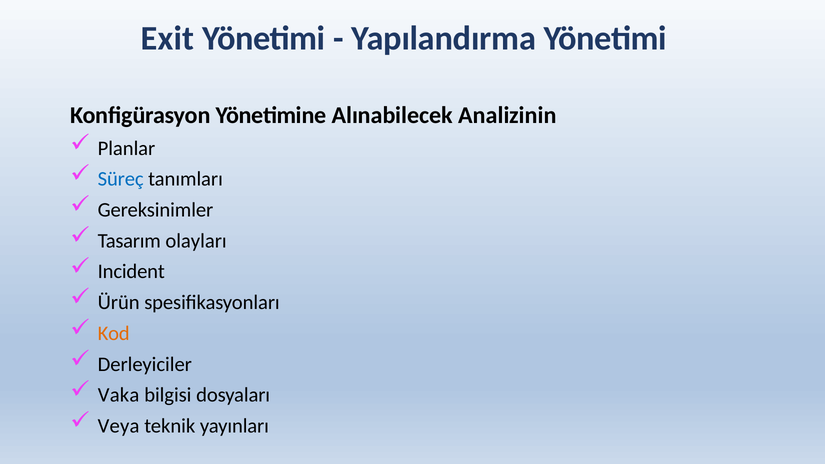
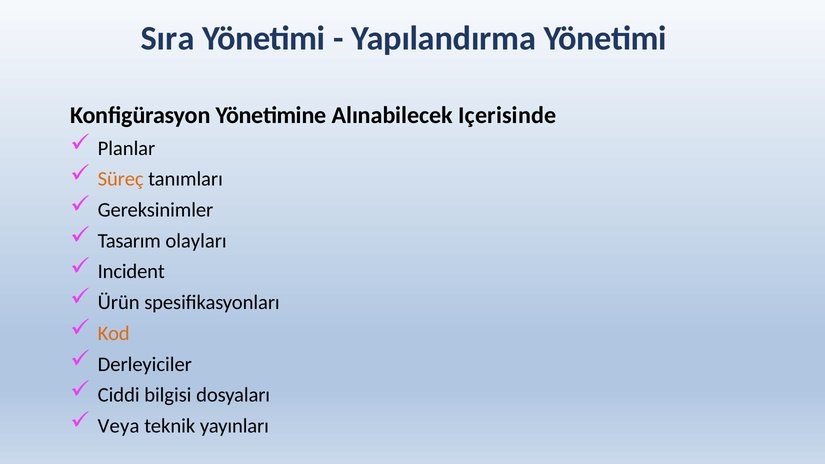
Exit: Exit -> Sıra (168, 38)
Analizinin: Analizinin -> Içerisinde (507, 115)
Süreç colour: blue -> orange (121, 179)
Vaka: Vaka -> Ciddi (119, 395)
